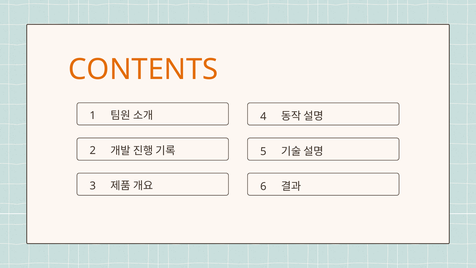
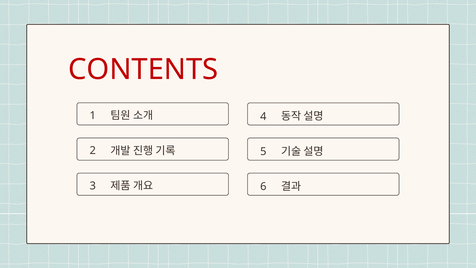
CONTENTS colour: orange -> red (143, 69)
